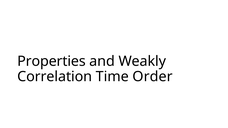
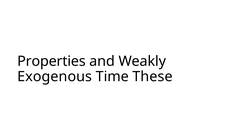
Correlation: Correlation -> Exogenous (55, 77)
Order: Order -> These (152, 77)
